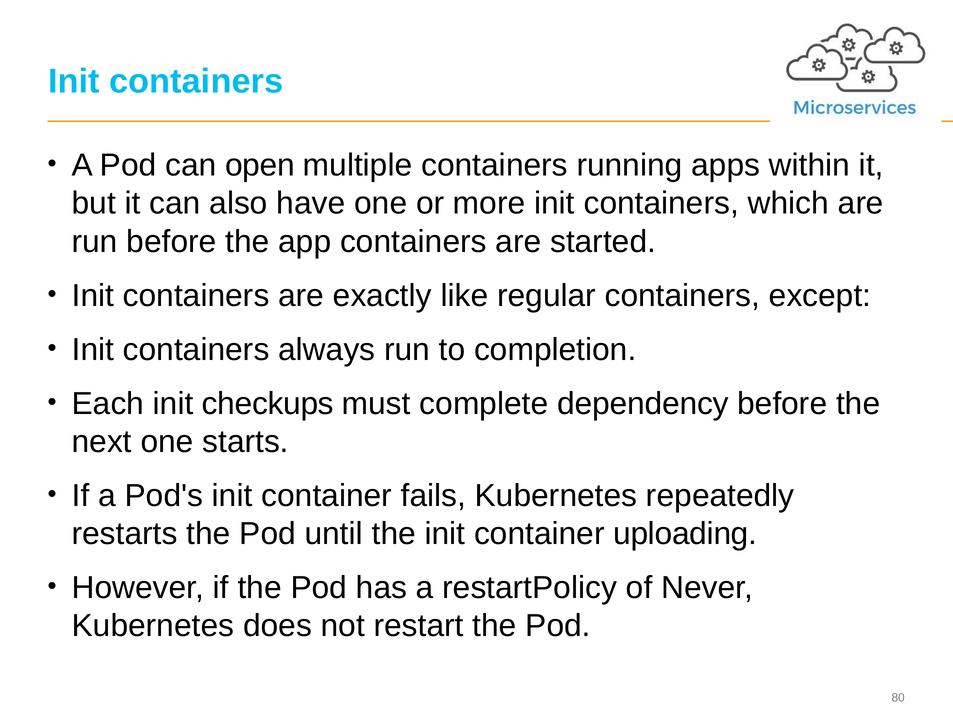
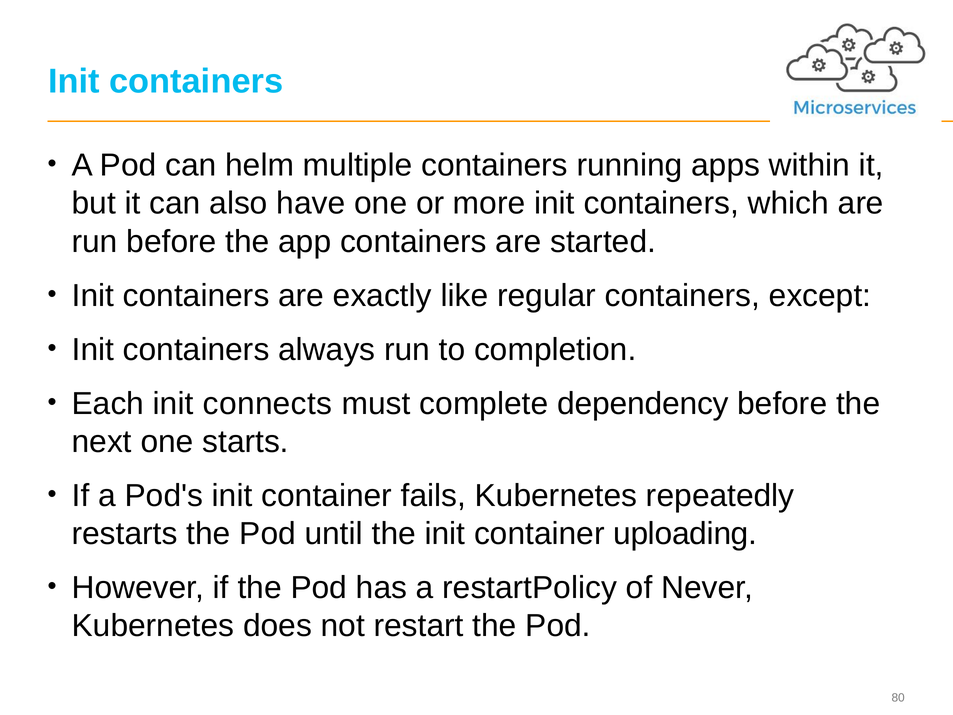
open: open -> helm (260, 165)
checkups: checkups -> connects (268, 403)
